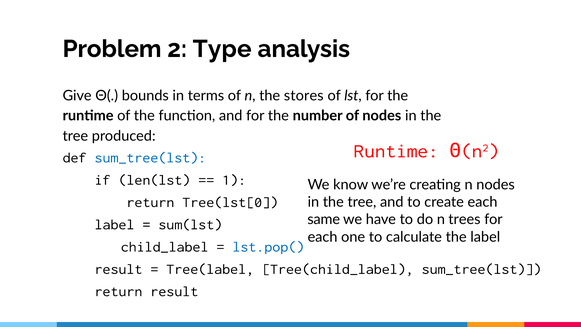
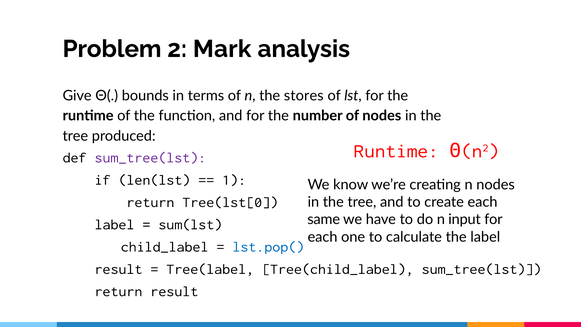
Type: Type -> Mark (222, 49)
sum_tree(lst colour: blue -> purple (150, 157)
trees: trees -> input (465, 219)
